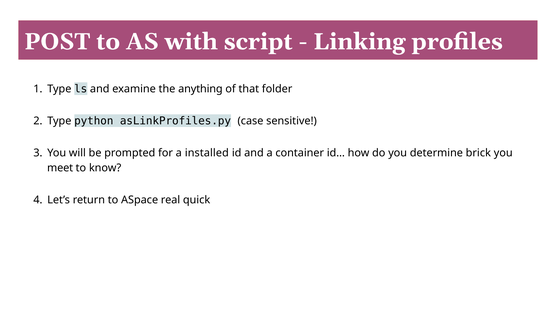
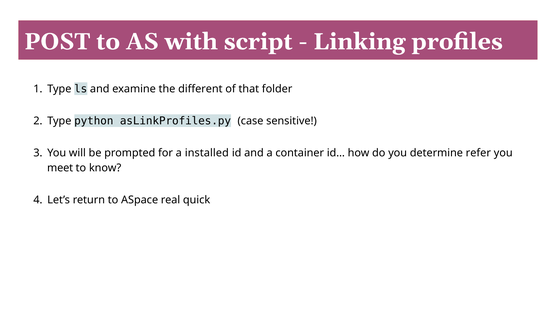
anything: anything -> different (200, 89)
brick: brick -> refer (478, 153)
